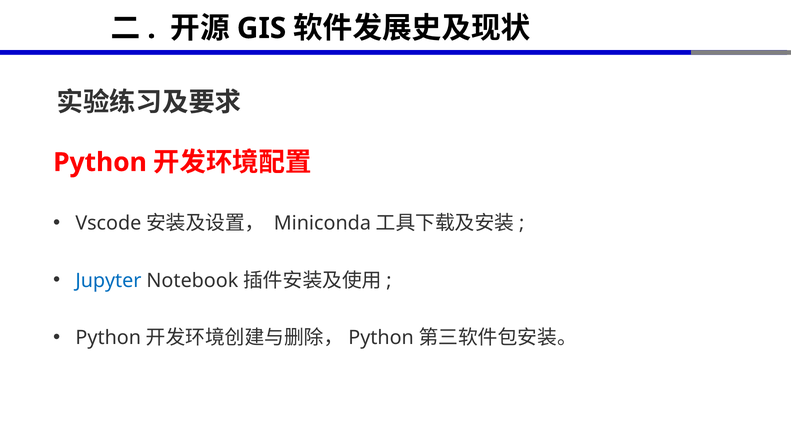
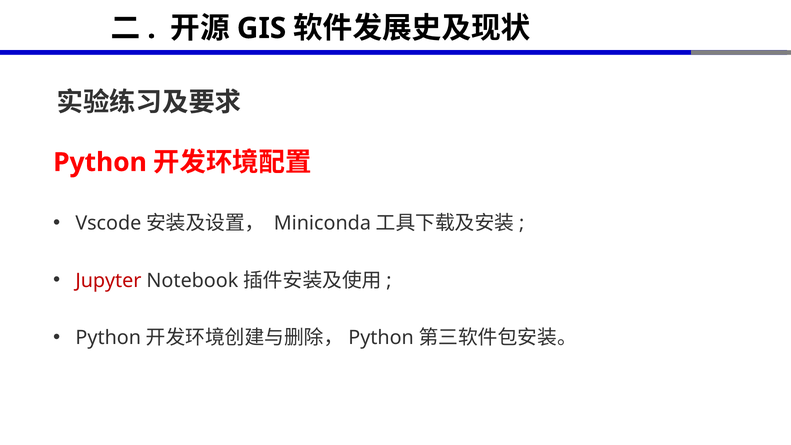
Jupyter colour: blue -> red (108, 280)
